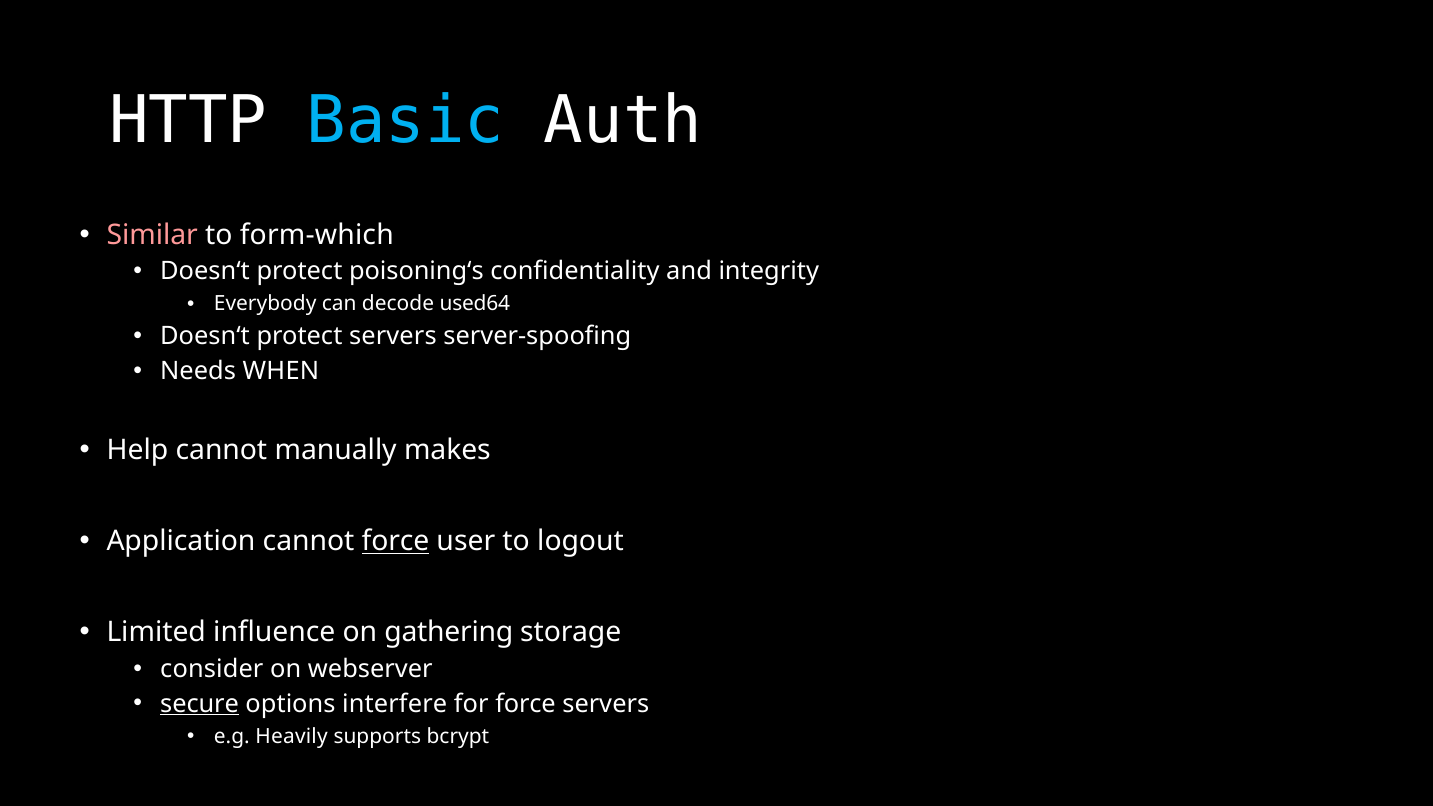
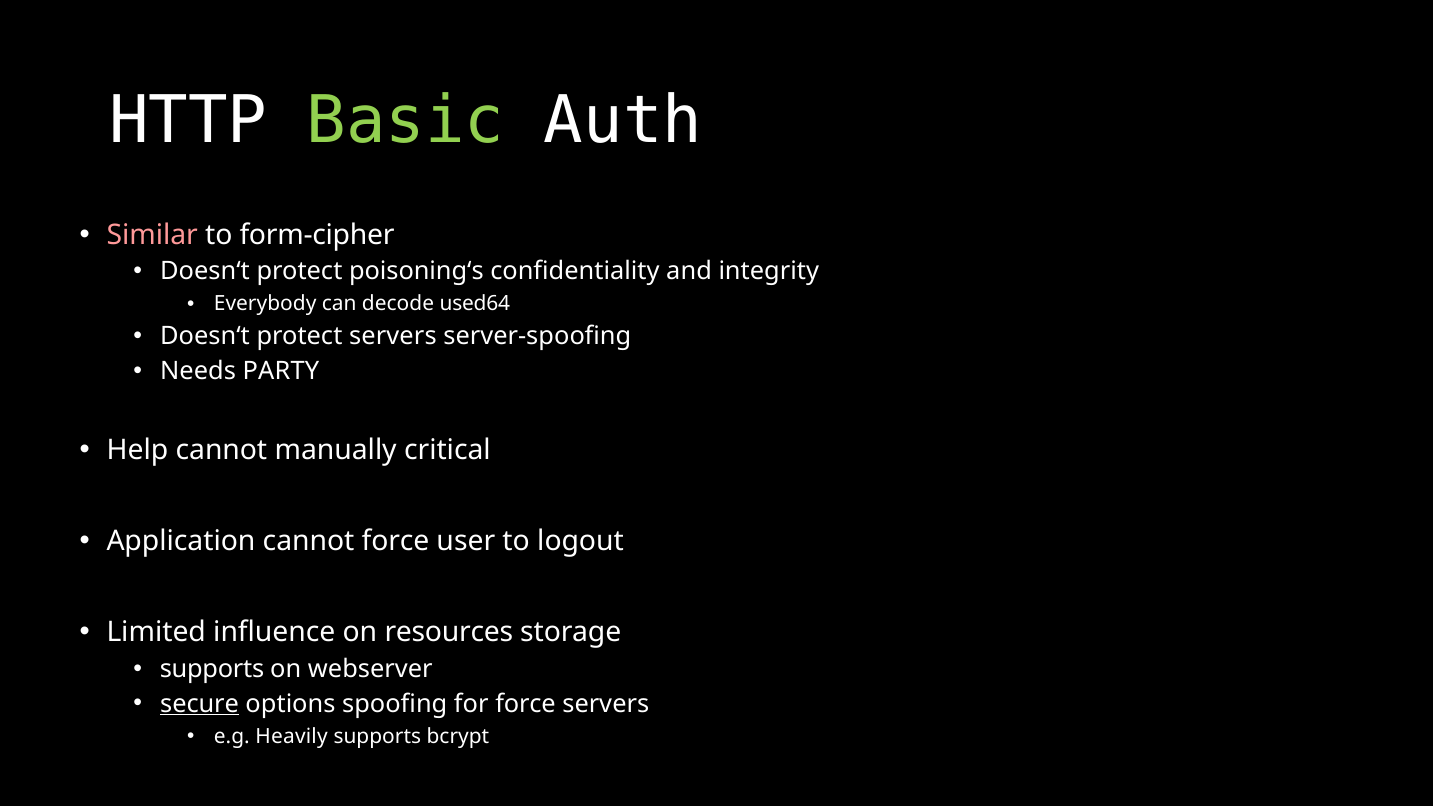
Basic colour: light blue -> light green (406, 120)
form-which: form-which -> form-cipher (317, 235)
WHEN: WHEN -> PARTY (281, 371)
makes: makes -> critical (447, 450)
force underline: present -> none (396, 541)
gathering: gathering -> resources (449, 632)
consider: consider -> supports (212, 669)
interfere: interfere -> spoofing (395, 704)
